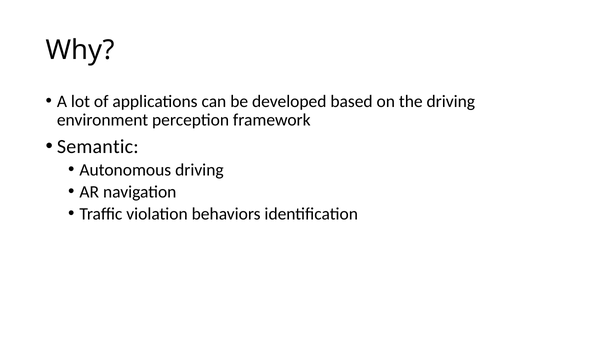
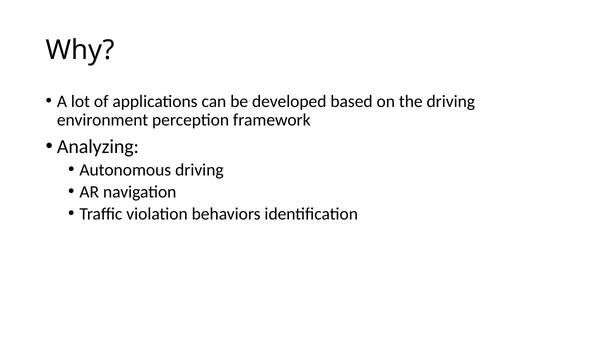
Semantic: Semantic -> Analyzing (98, 147)
